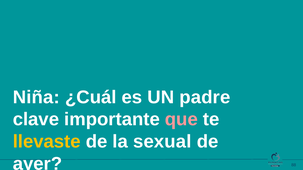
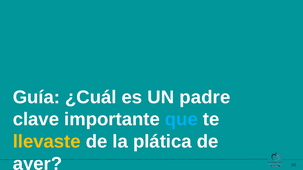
Niña: Niña -> Guía (36, 97)
que colour: pink -> light blue (181, 120)
sexual: sexual -> plática (162, 142)
